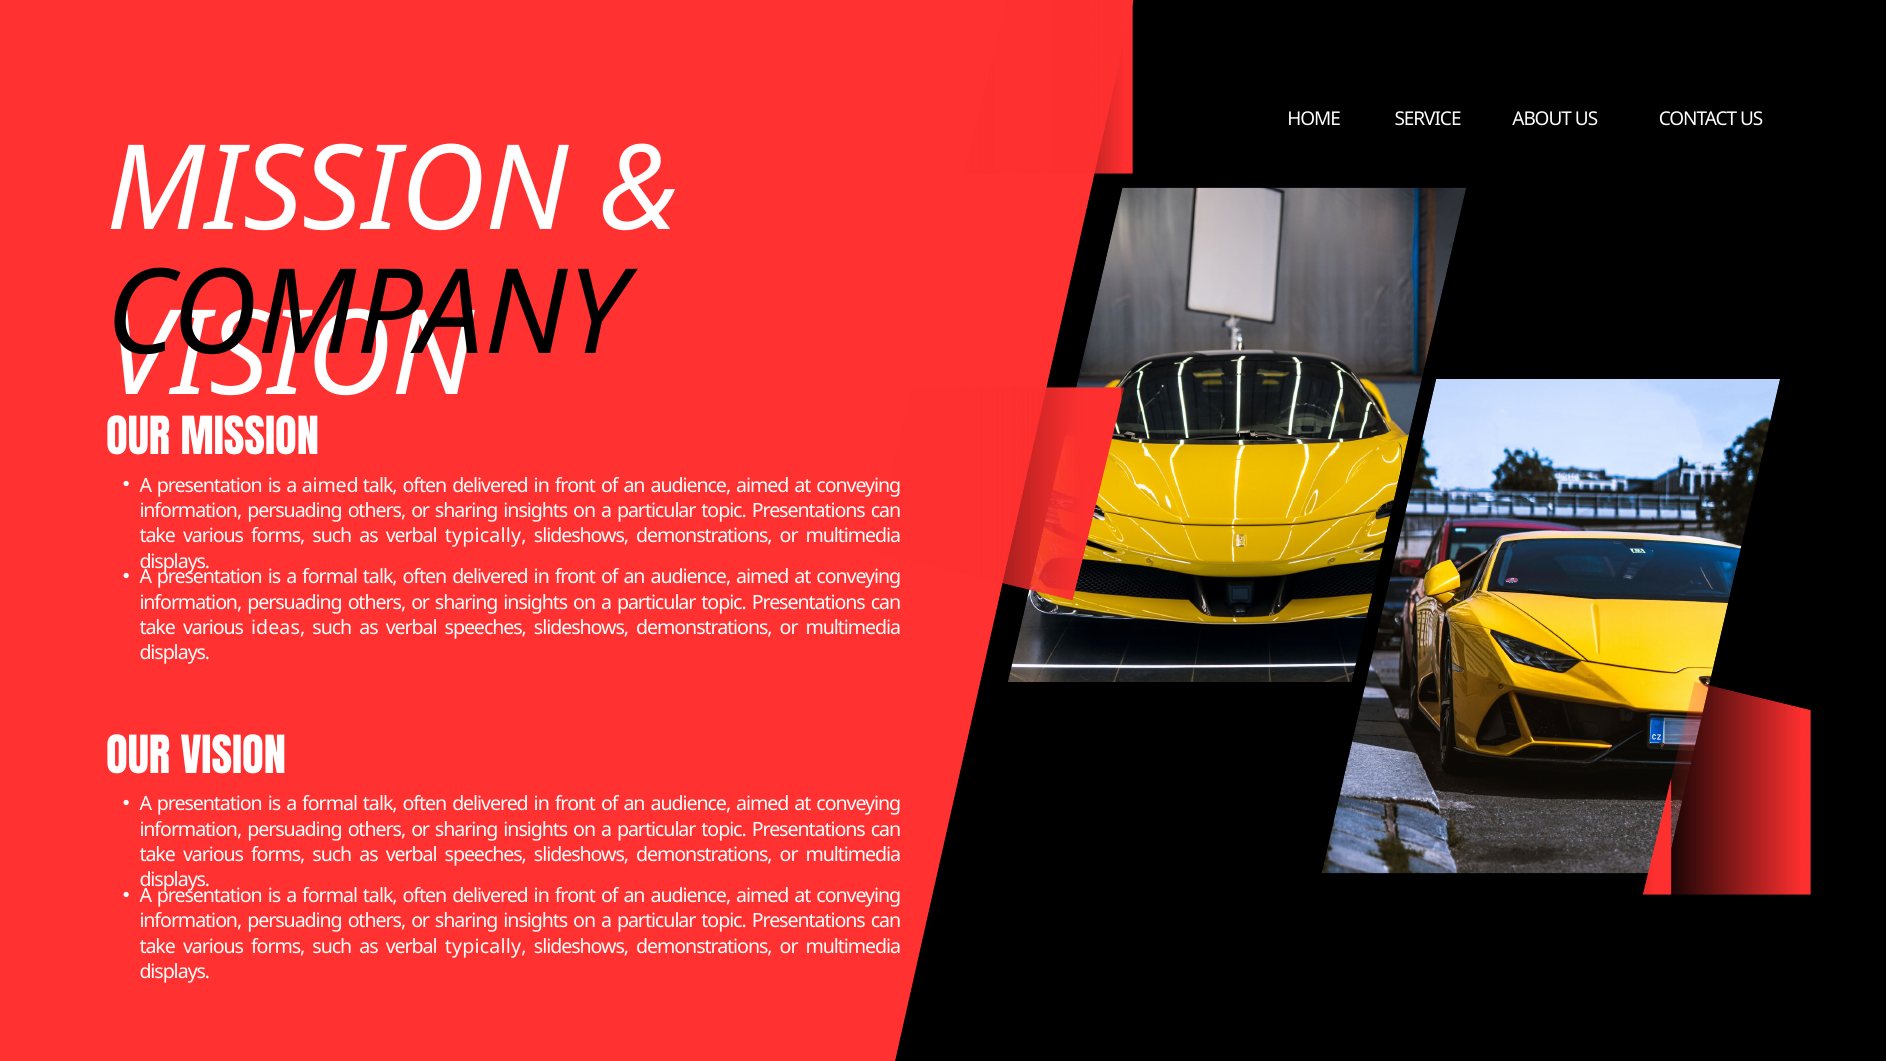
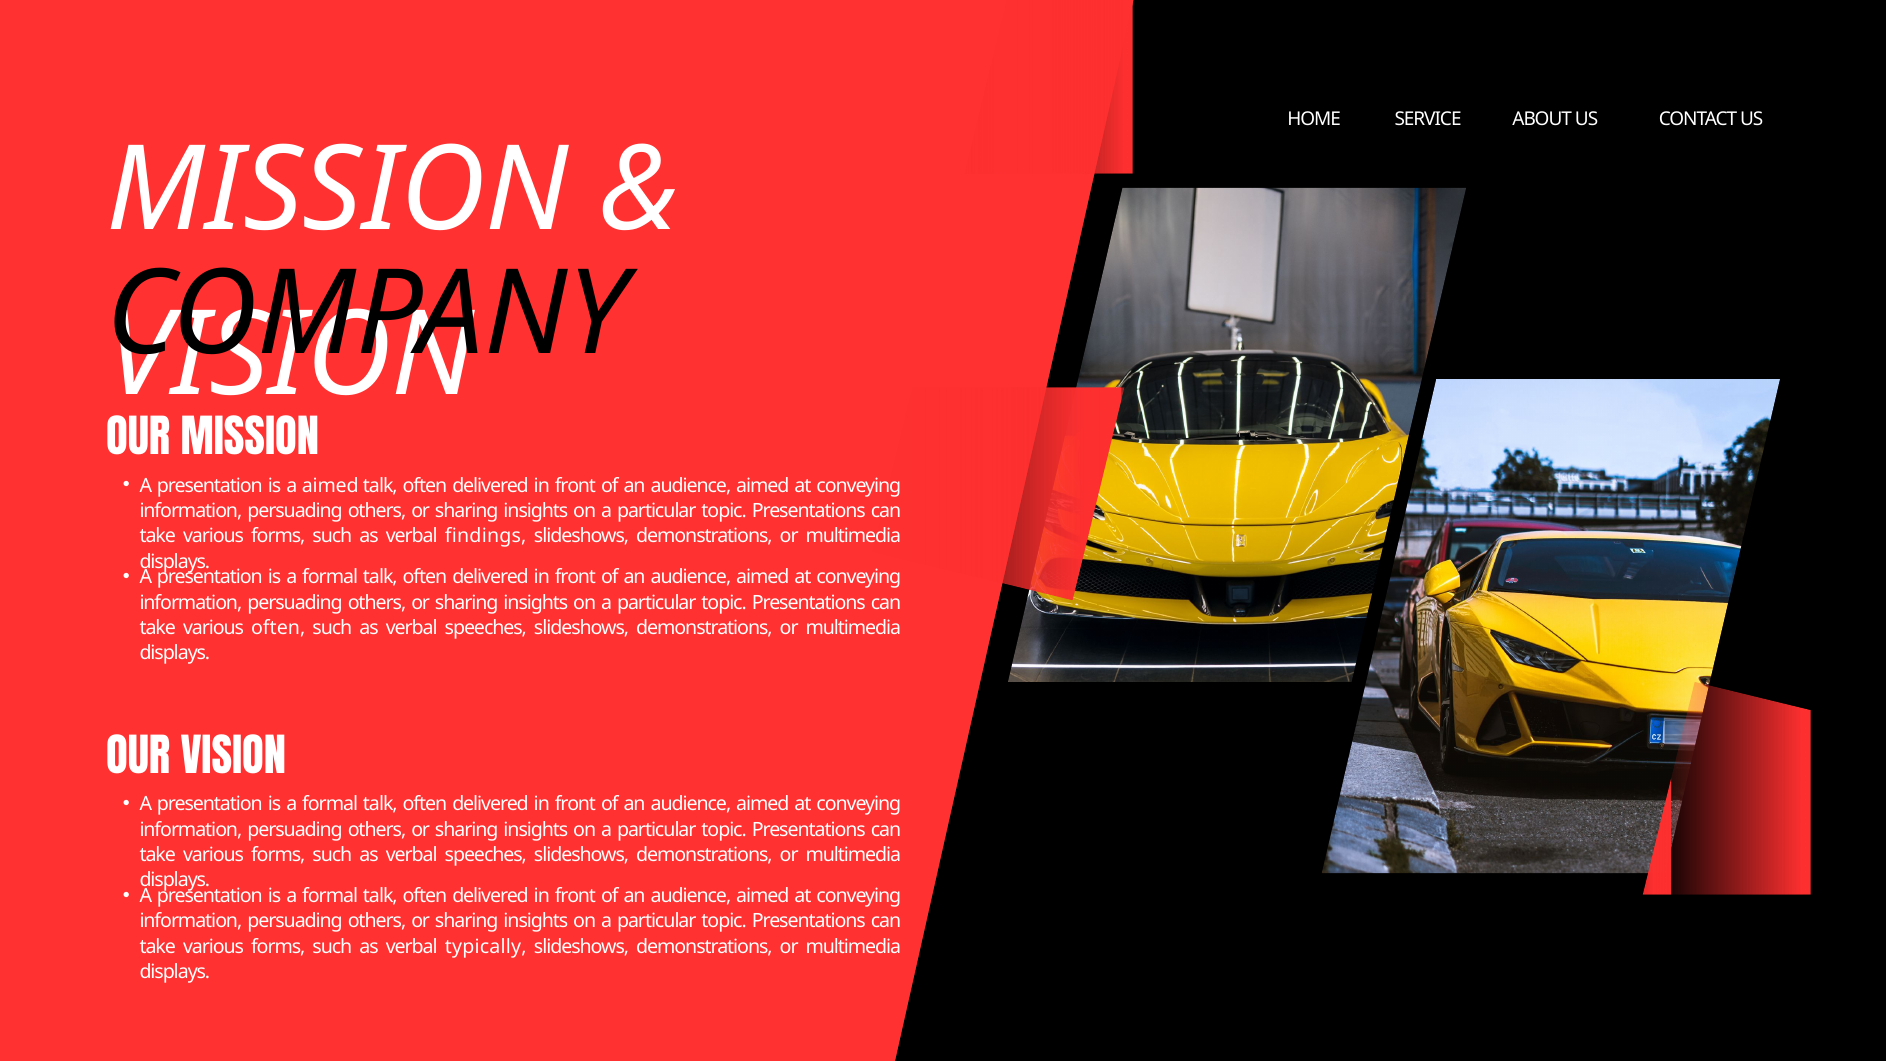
typically: typically -> findings (486, 536)
various ideas: ideas -> often (278, 628)
